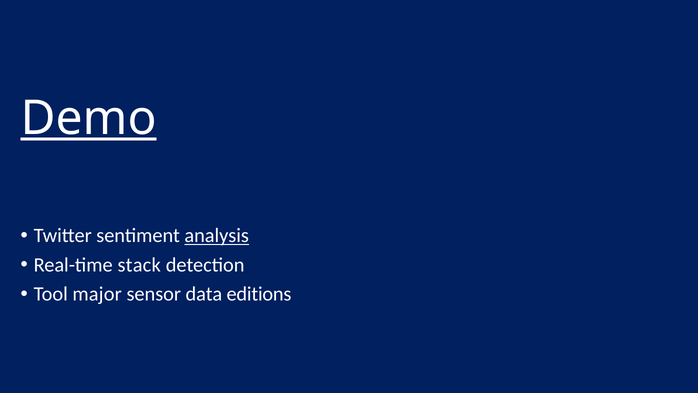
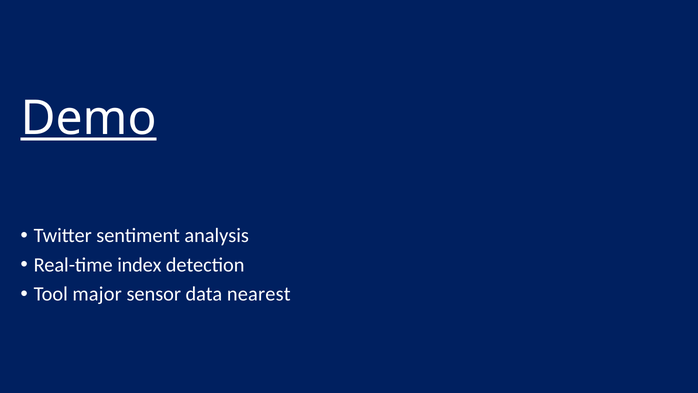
analysis underline: present -> none (217, 235)
stack: stack -> index (139, 265)
editions: editions -> nearest (259, 294)
